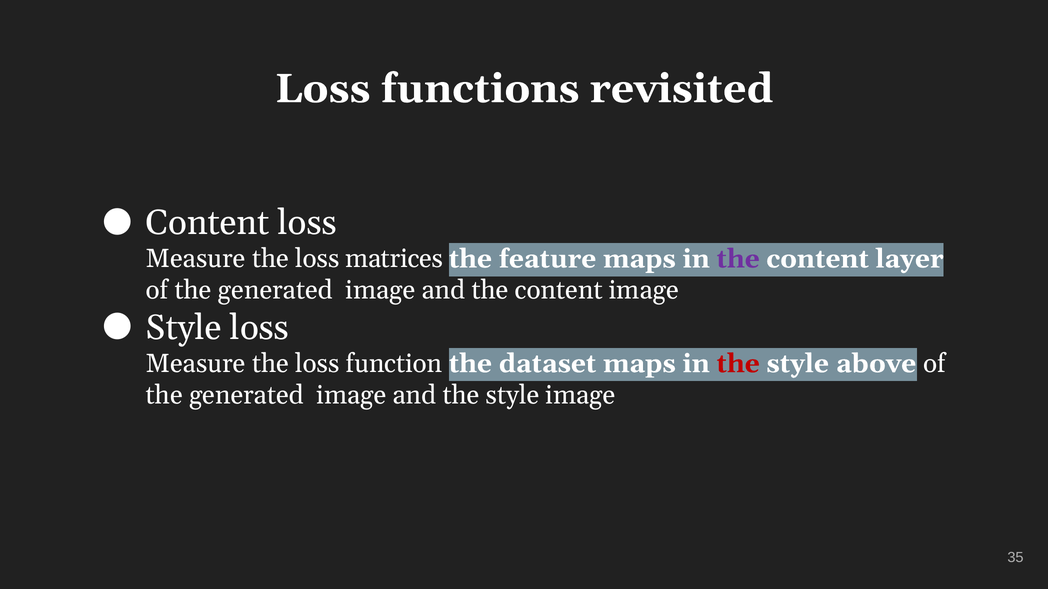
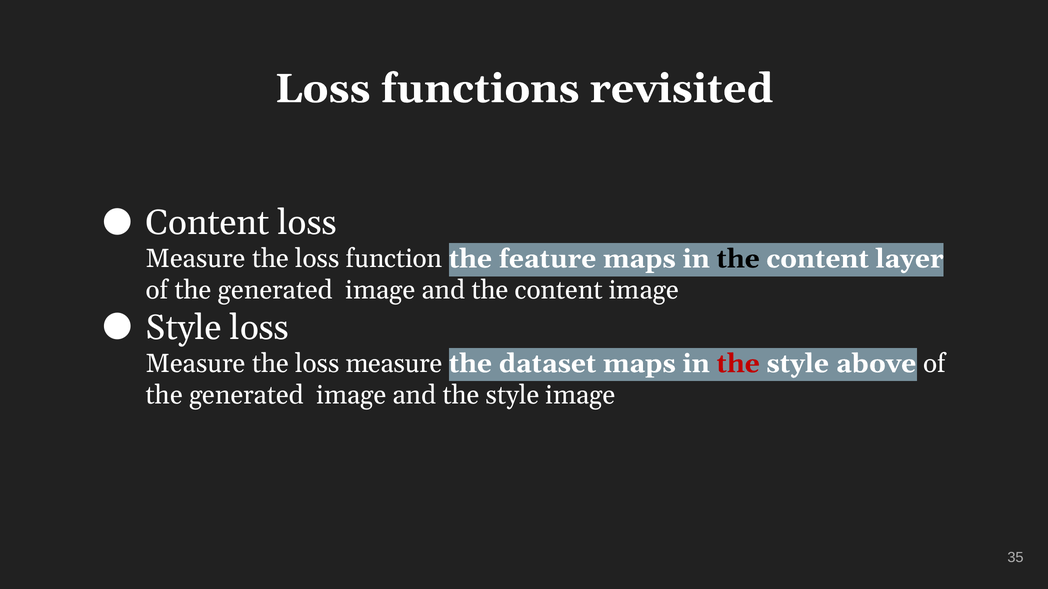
matrices: matrices -> function (394, 259)
the colour: purple -> black (738, 259)
the loss function: function -> measure (394, 364)
